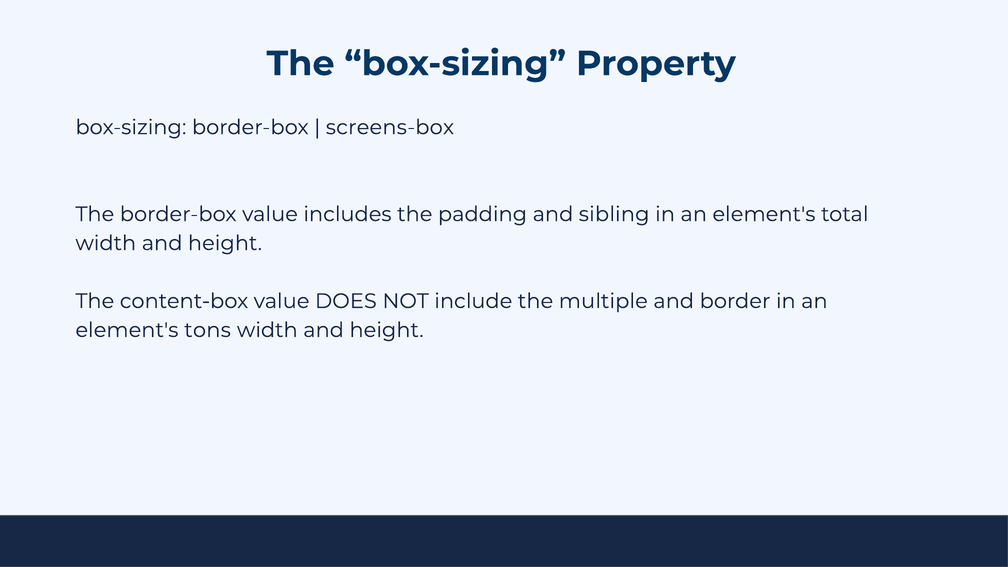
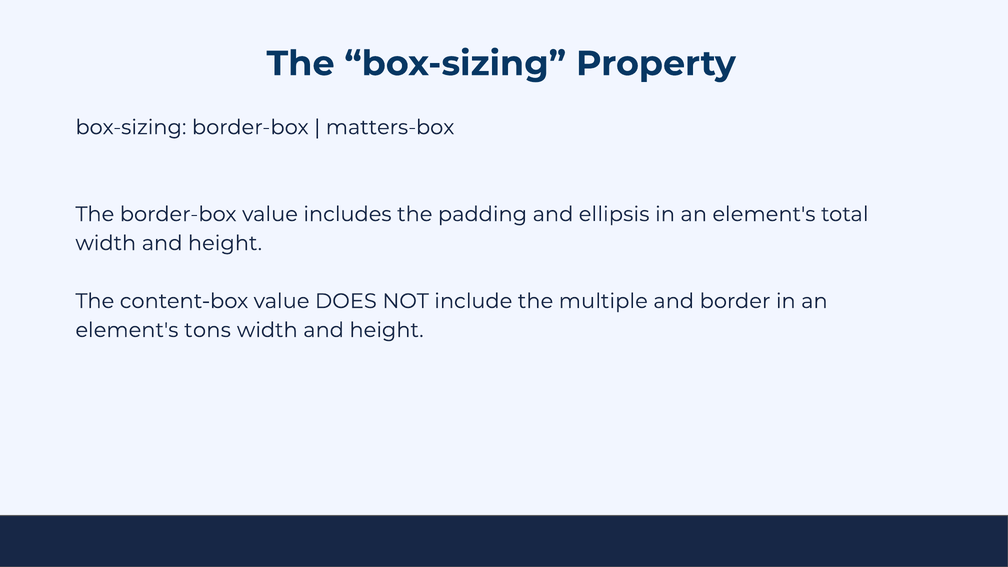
screens-box: screens-box -> matters-box (390, 127)
sibling: sibling -> ellipsis (614, 214)
